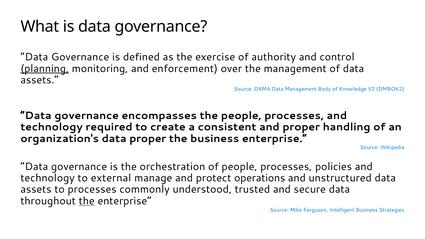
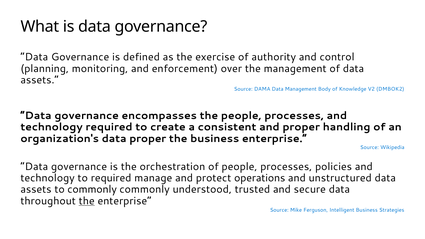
planning underline: present -> none (45, 69)
to external: external -> required (111, 178)
to processes: processes -> commonly (92, 190)
